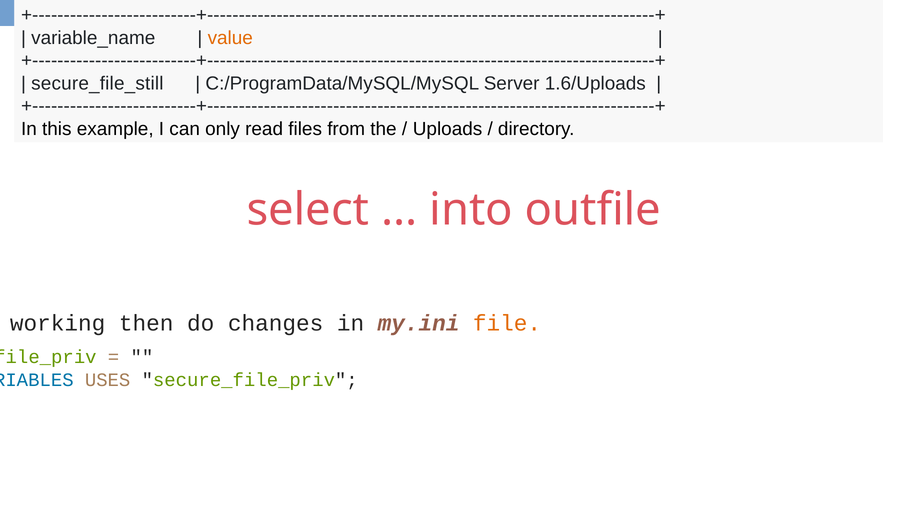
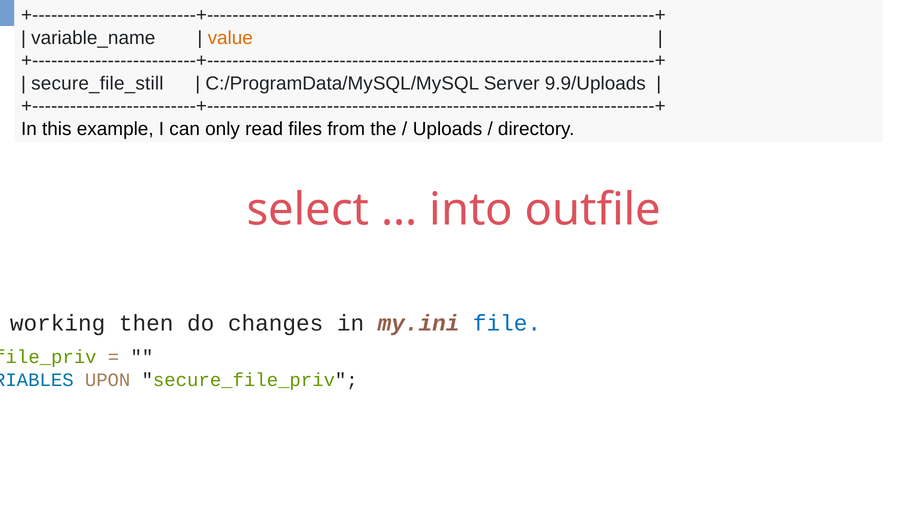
1.6/Uploads: 1.6/Uploads -> 9.9/Uploads (595, 83)
file colour: orange -> blue (507, 323)
USES: USES -> UPON (108, 380)
